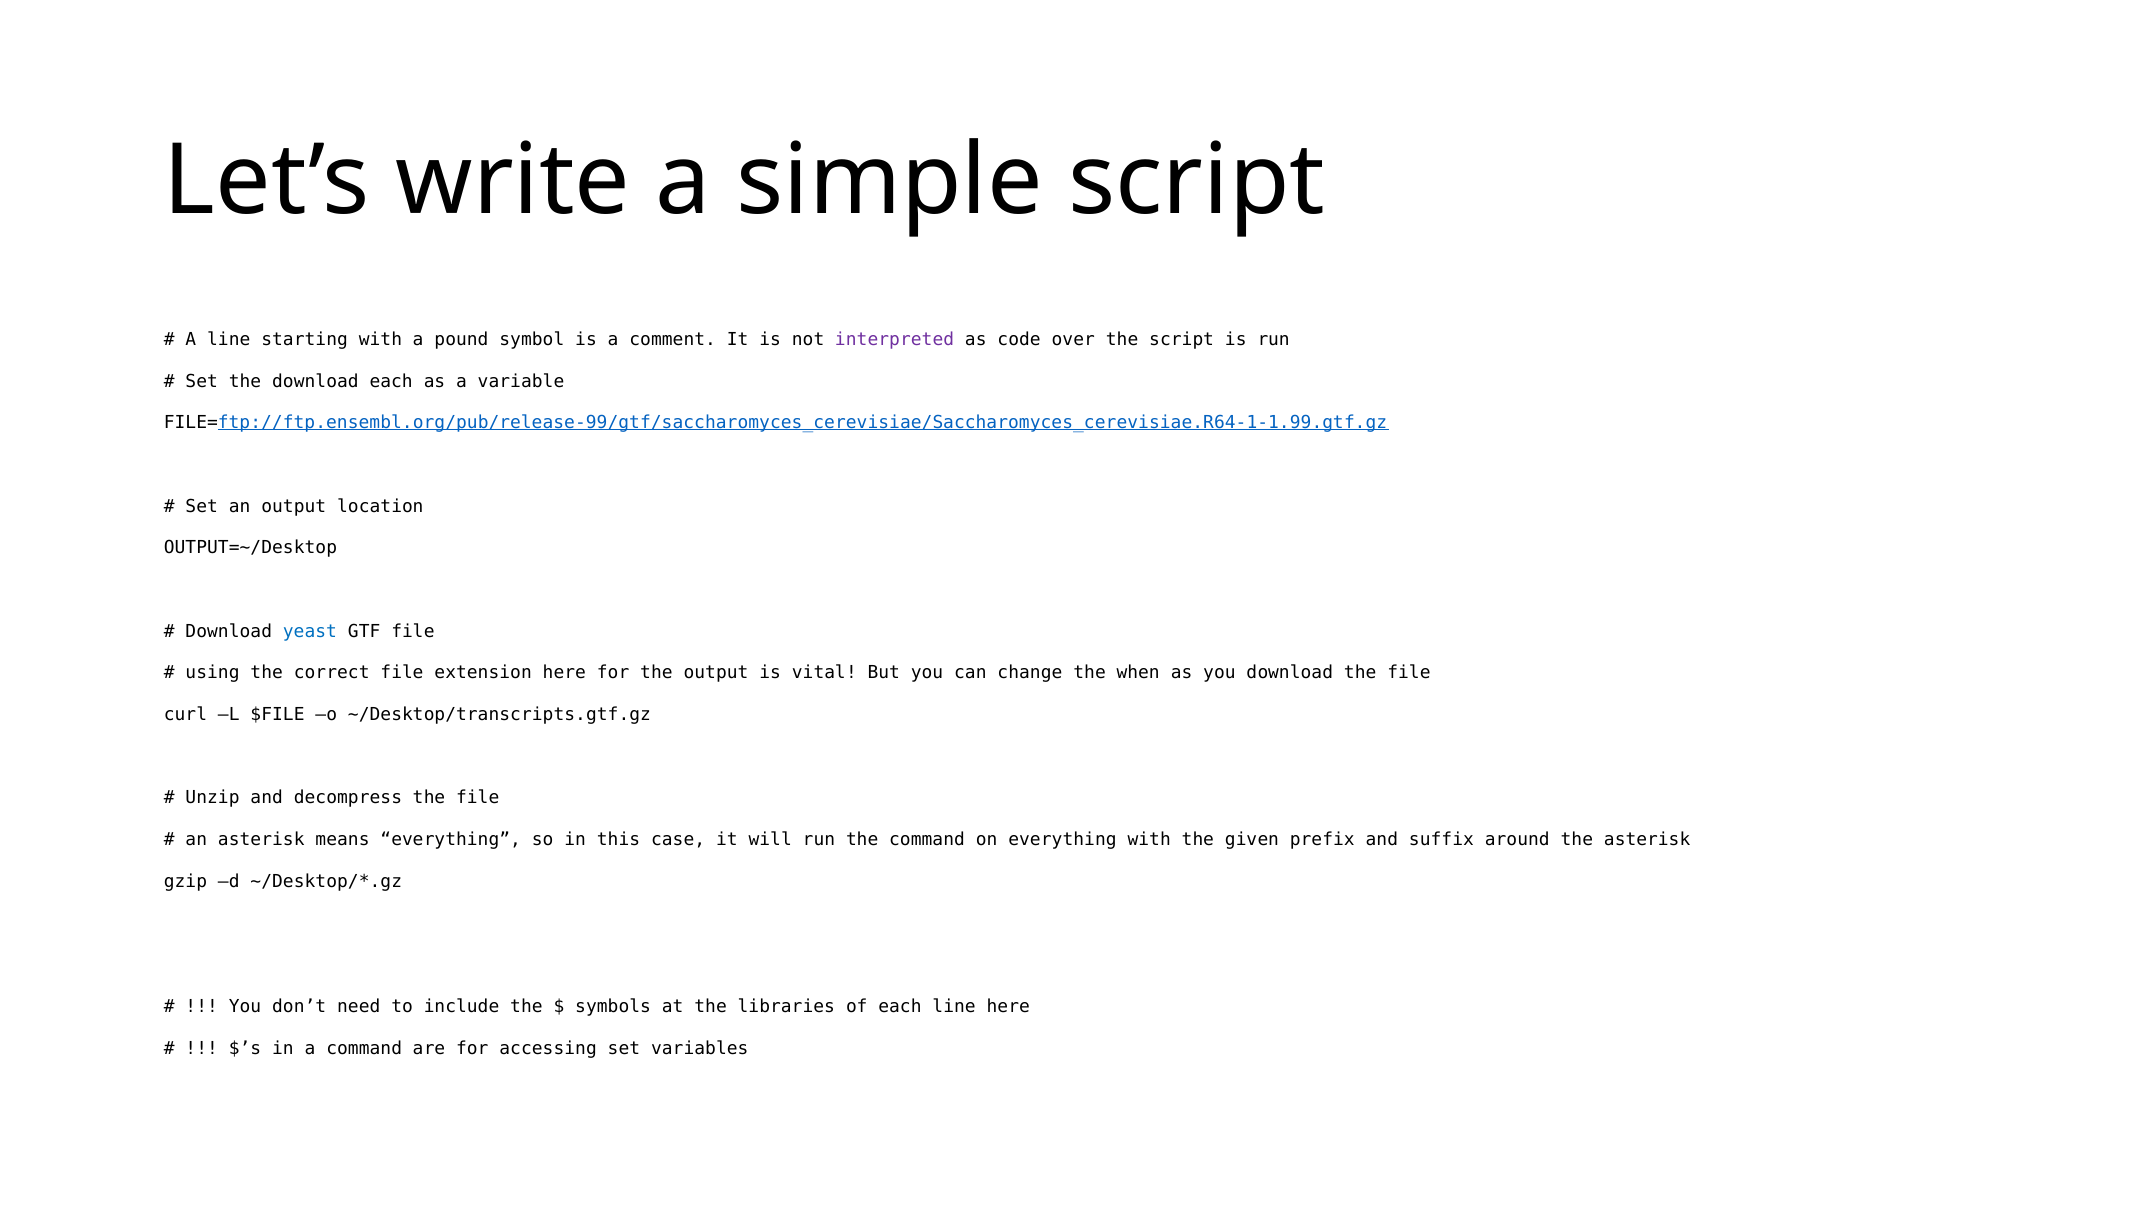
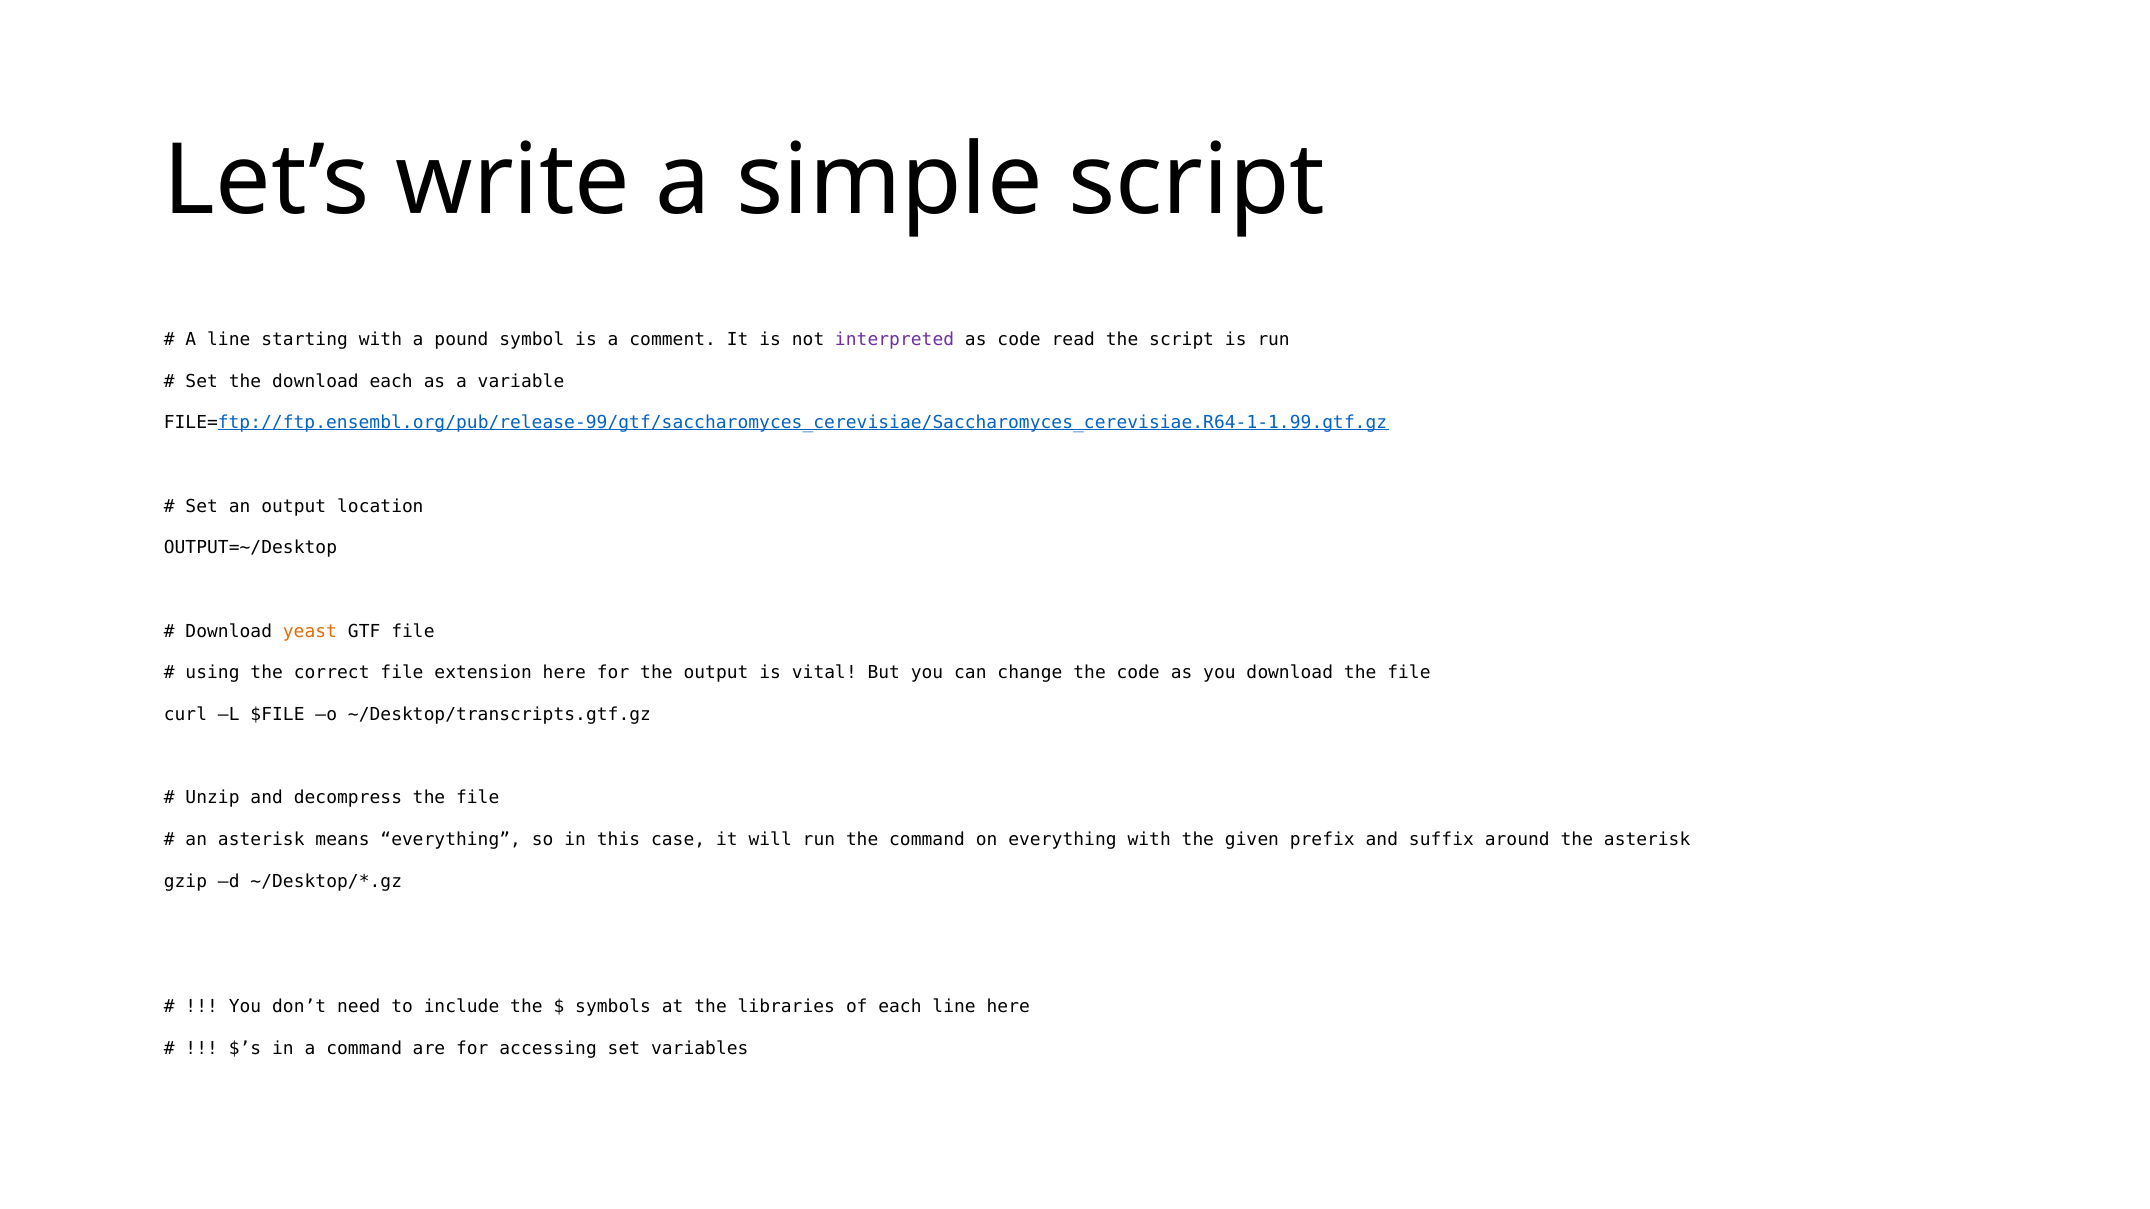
over: over -> read (1073, 340)
yeast colour: blue -> orange (310, 631)
the when: when -> code (1138, 673)
